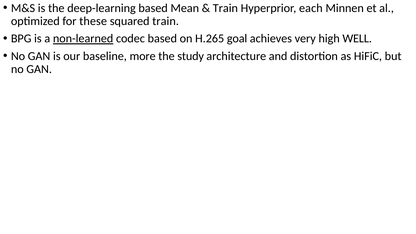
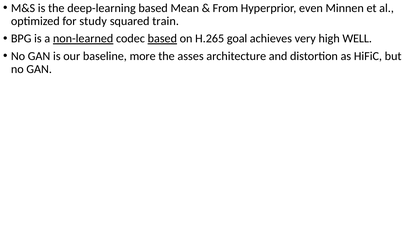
Train: Train -> From (225, 8)
each: each -> even (311, 8)
these: these -> study (93, 21)
based underline: none -> present (162, 39)
study: study -> asses (191, 56)
